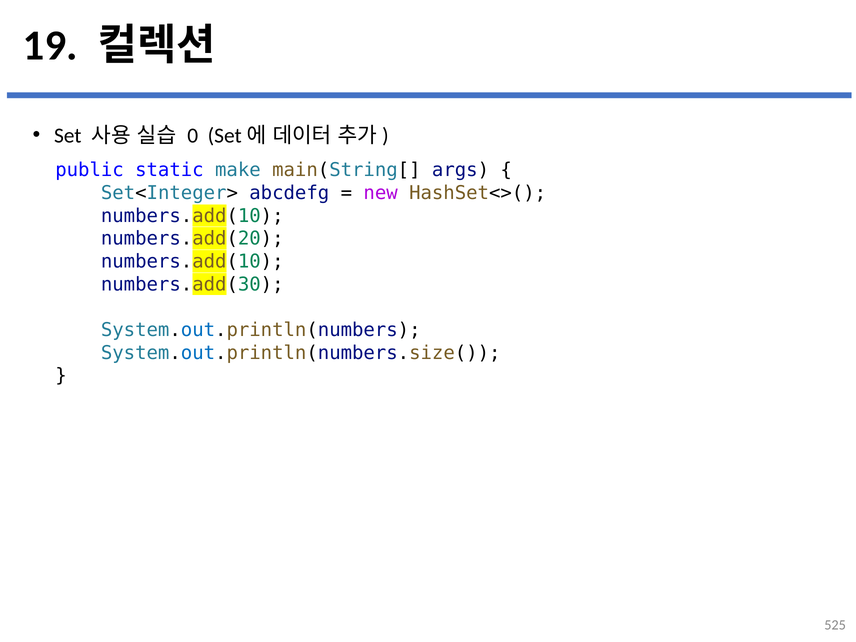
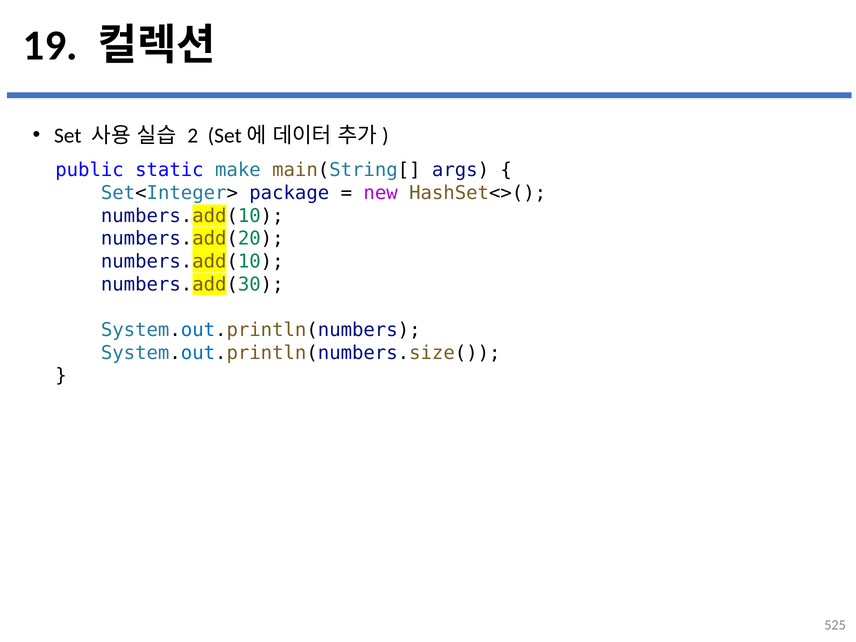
0: 0 -> 2 (193, 135)
abcdefg: abcdefg -> package (289, 193)
